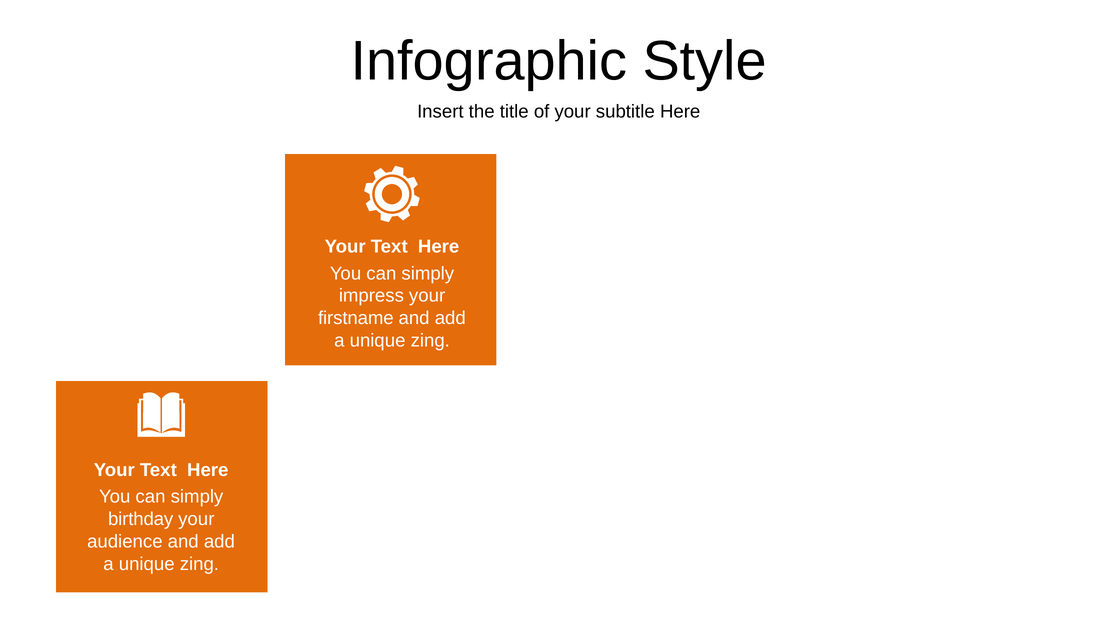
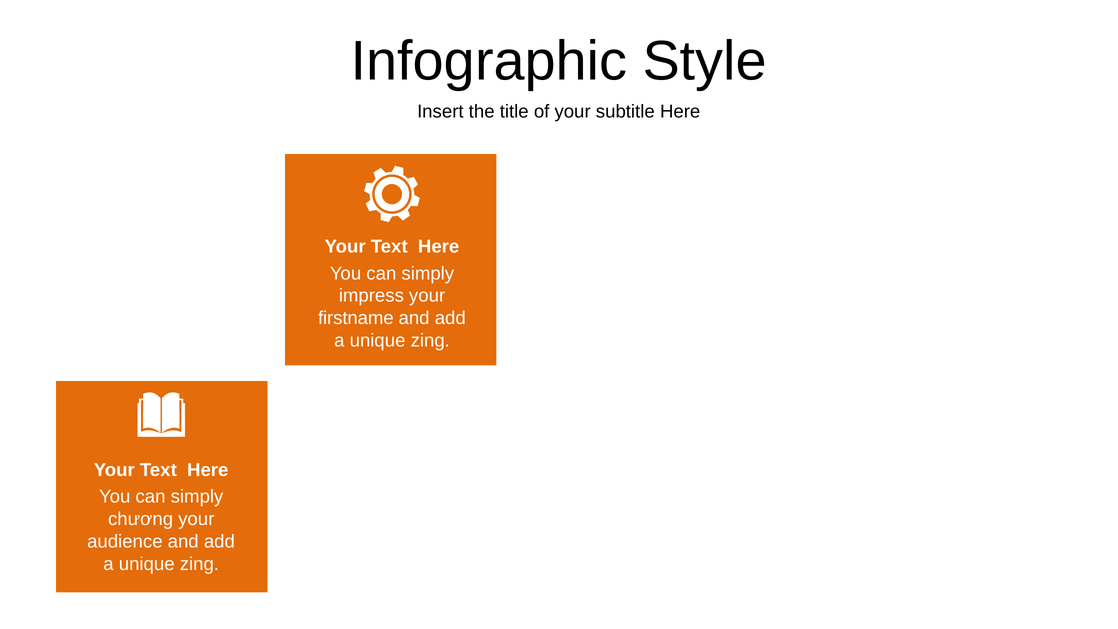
birthday: birthday -> chương (141, 519)
